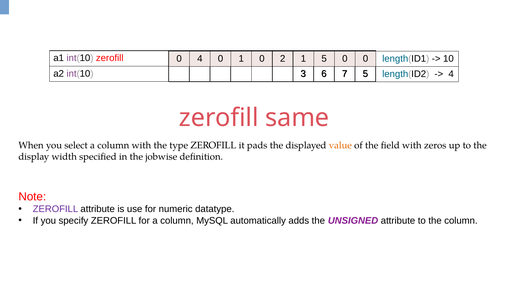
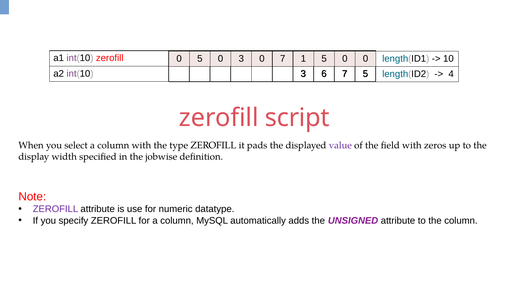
0 4: 4 -> 5 (200, 58)
0 1: 1 -> 3 (241, 58)
0 2: 2 -> 7 (283, 58)
same: same -> script (297, 118)
value colour: orange -> purple (340, 145)
